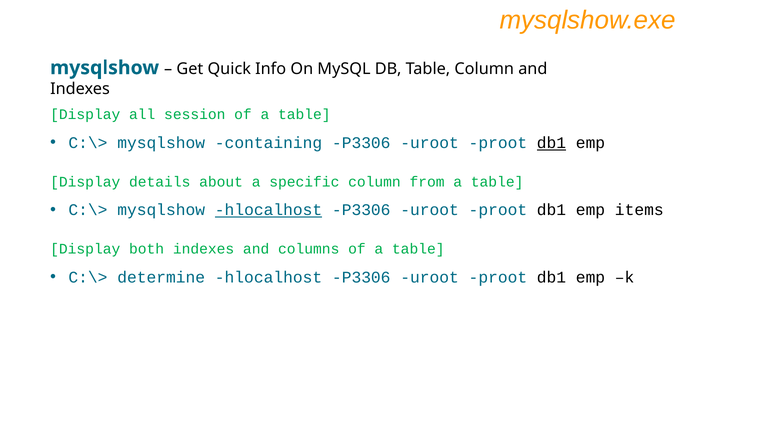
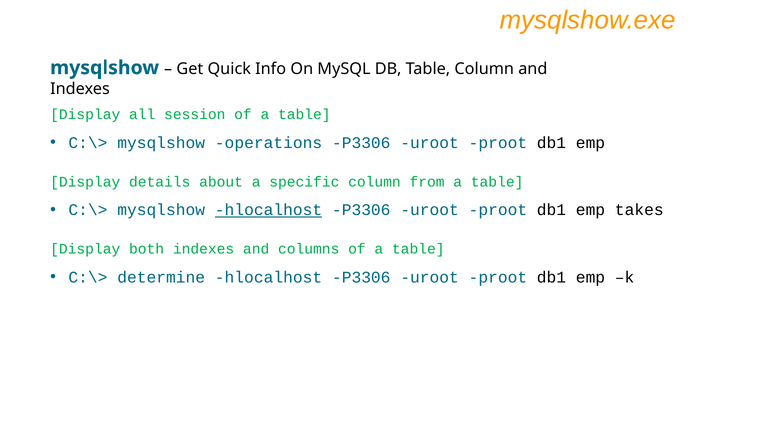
containing: containing -> operations (269, 143)
db1 underline: present -> none (551, 143)
items: items -> takes (639, 210)
